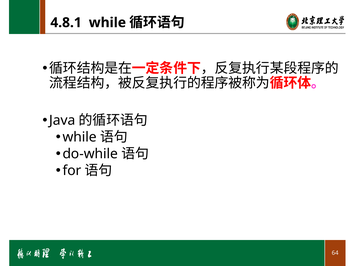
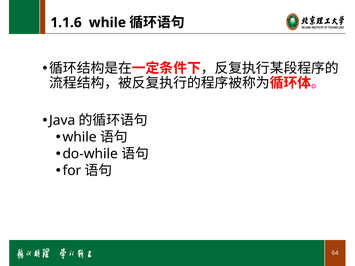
4.8.1: 4.8.1 -> 1.1.6 (66, 23)
